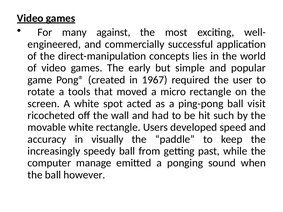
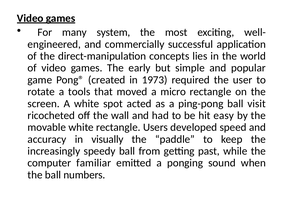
against: against -> system (113, 32)
1967: 1967 -> 1973 (155, 80)
such: such -> easy (224, 116)
manage: manage -> familiar (94, 163)
however: however -> numbers (84, 175)
